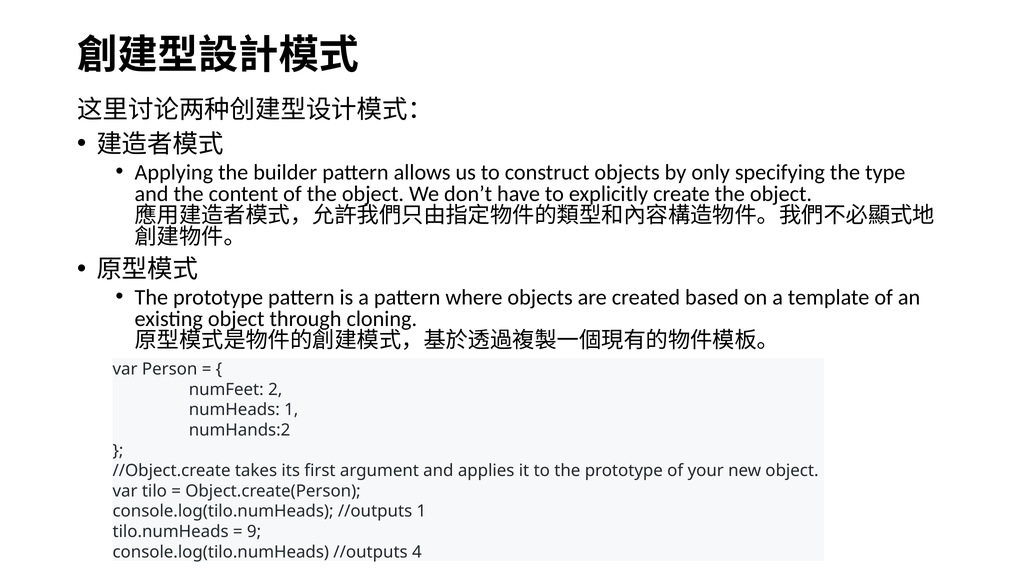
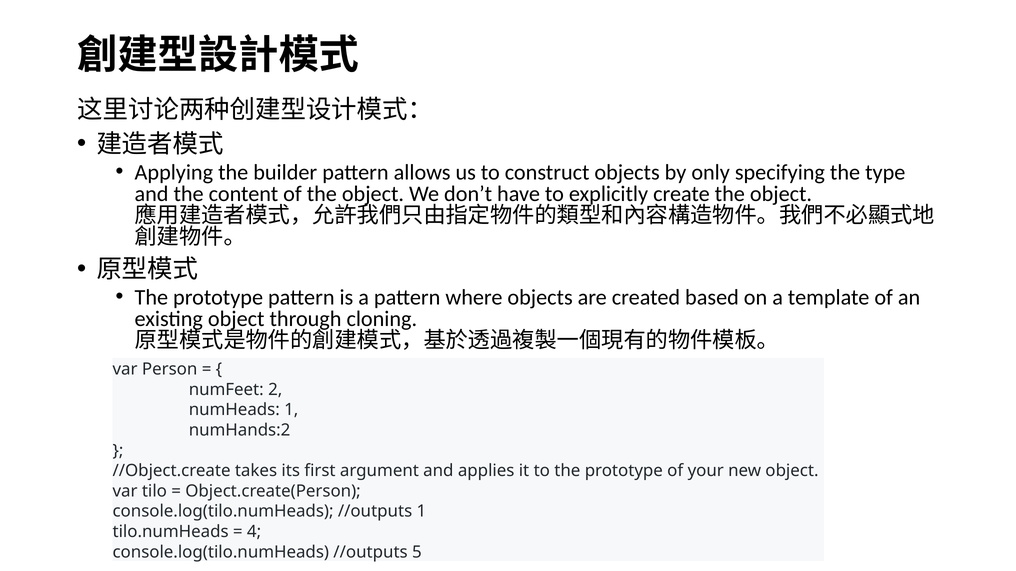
9: 9 -> 4 (254, 532)
4: 4 -> 5 (417, 552)
